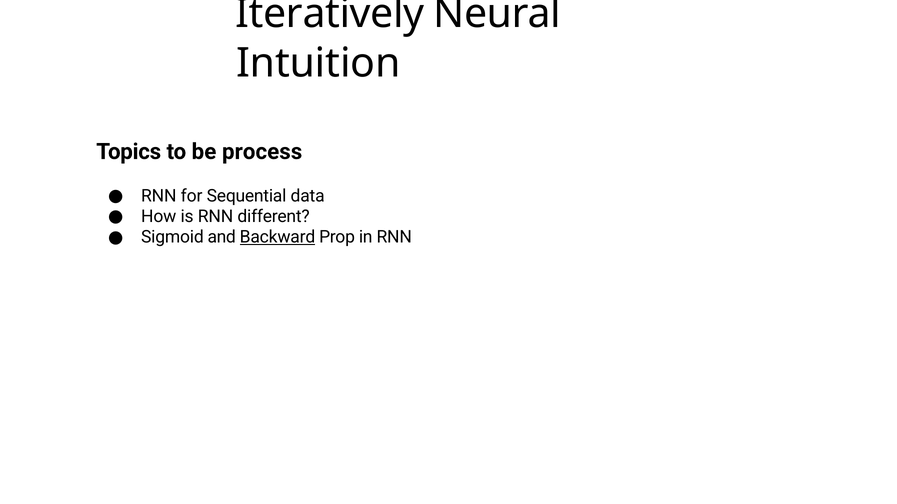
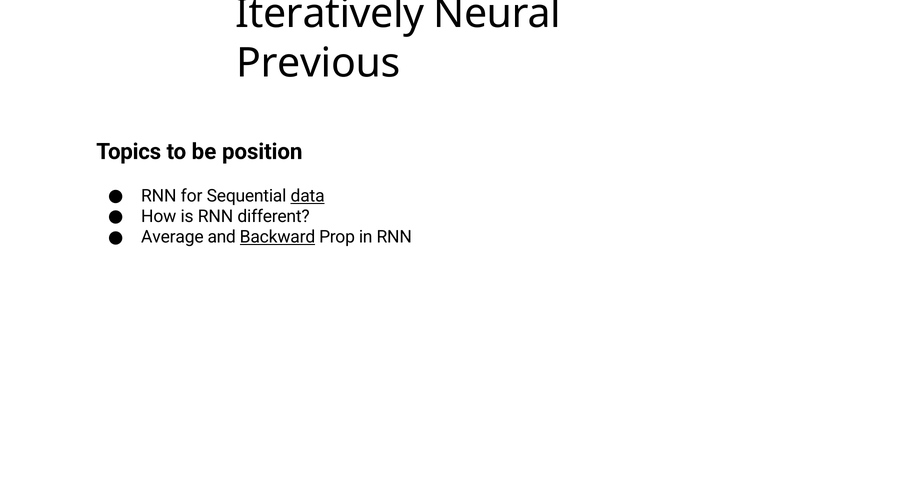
Intuition: Intuition -> Previous (318, 63)
process: process -> position (262, 152)
data underline: none -> present (308, 196)
Sigmoid: Sigmoid -> Average (172, 237)
